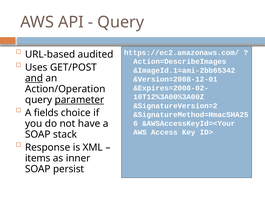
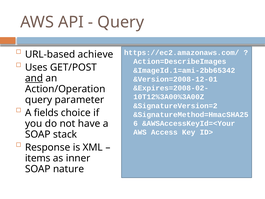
audited: audited -> achieve (96, 54)
parameter underline: present -> none (79, 100)
persist: persist -> nature (69, 169)
